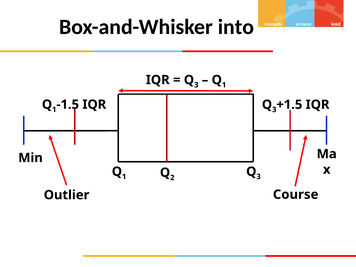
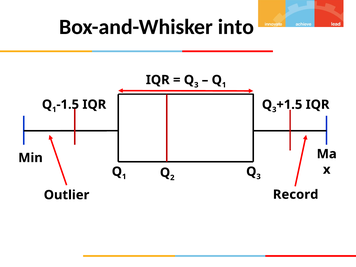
Course: Course -> Record (296, 195)
